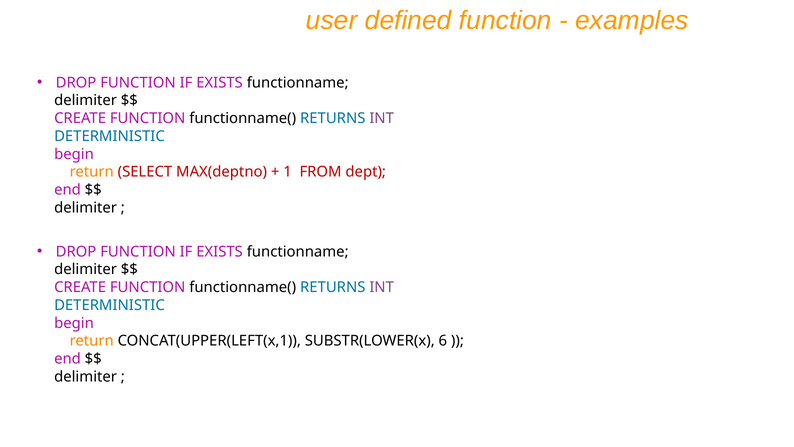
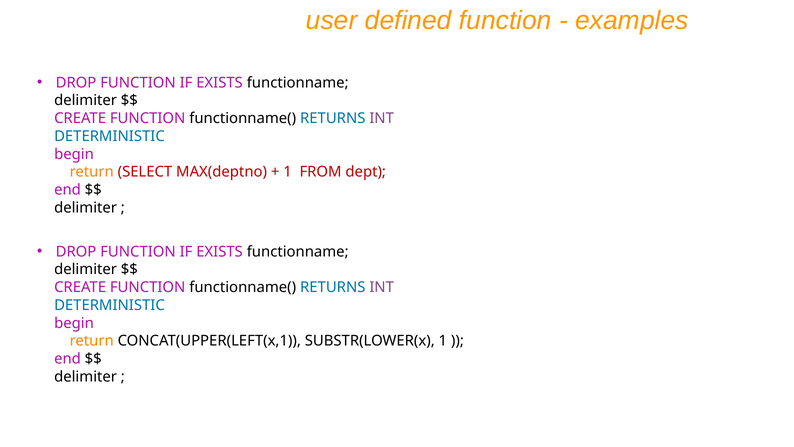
SUBSTR(LOWER(x 6: 6 -> 1 (443, 341)
